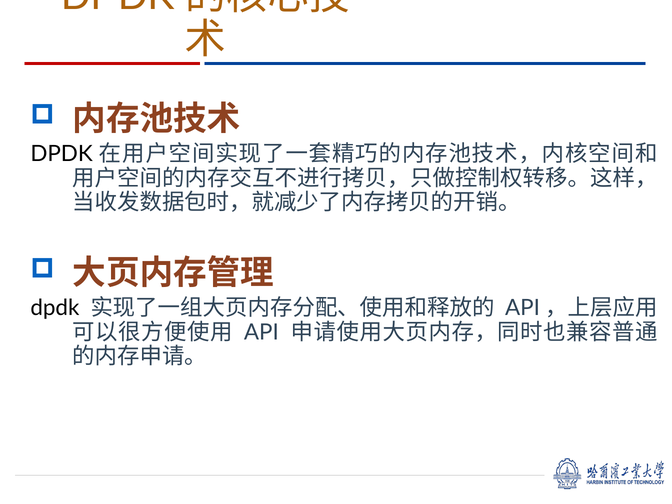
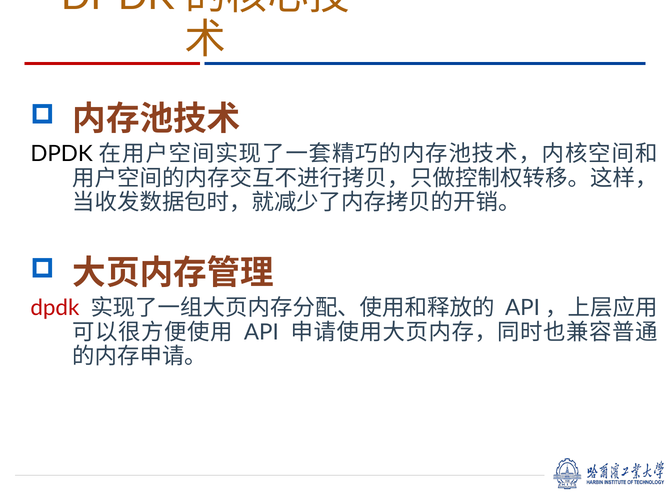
dpdk colour: black -> red (55, 308)
